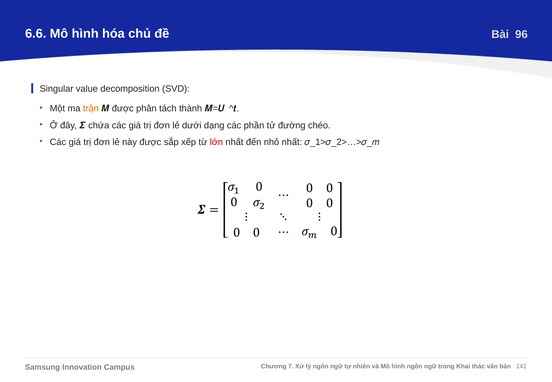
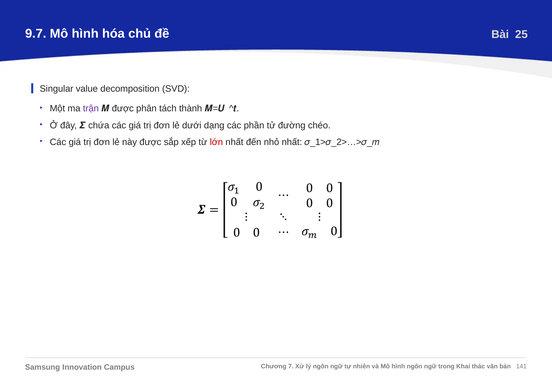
6.6: 6.6 -> 9.7 (36, 34)
96: 96 -> 25 (521, 34)
trận colour: orange -> purple (91, 109)
